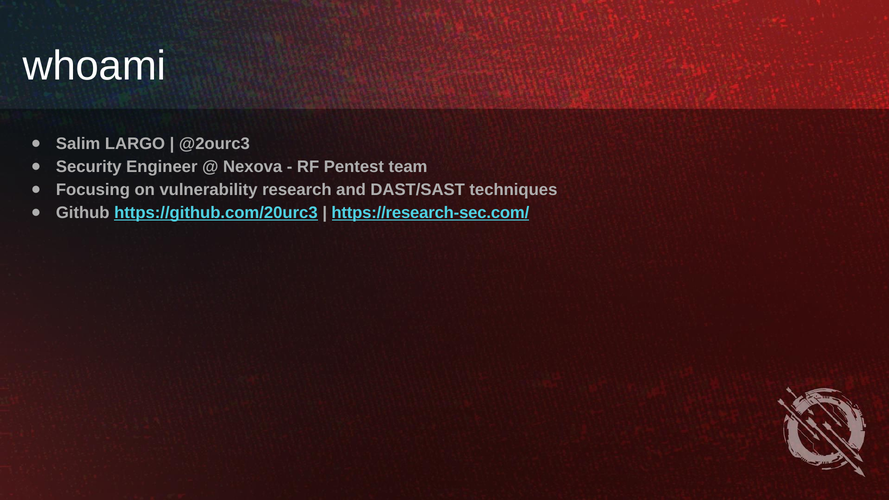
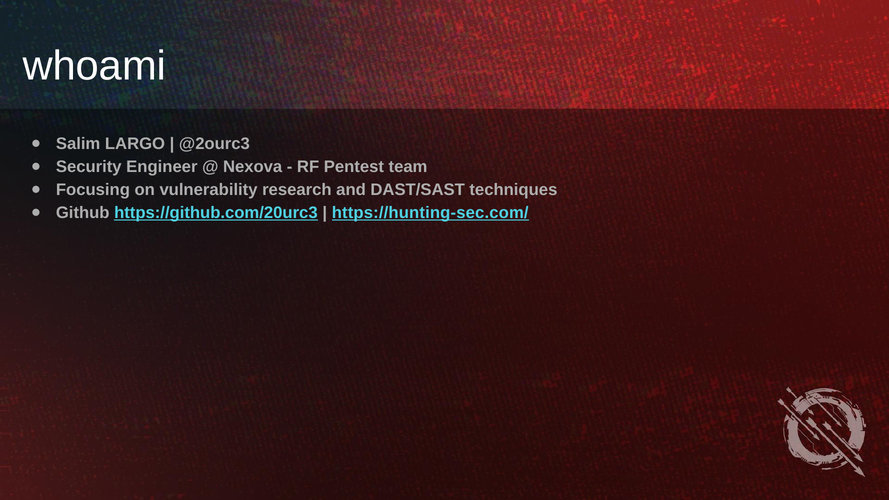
https://research-sec.com/: https://research-sec.com/ -> https://hunting-sec.com/ (430, 213)
